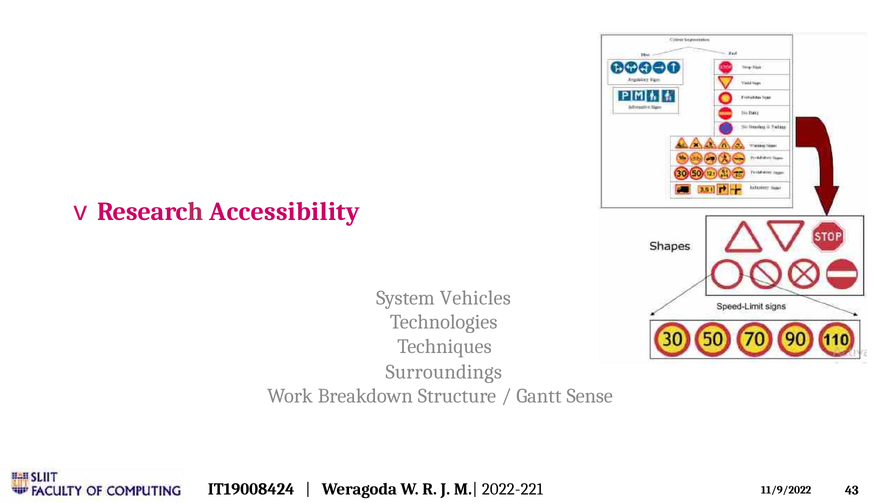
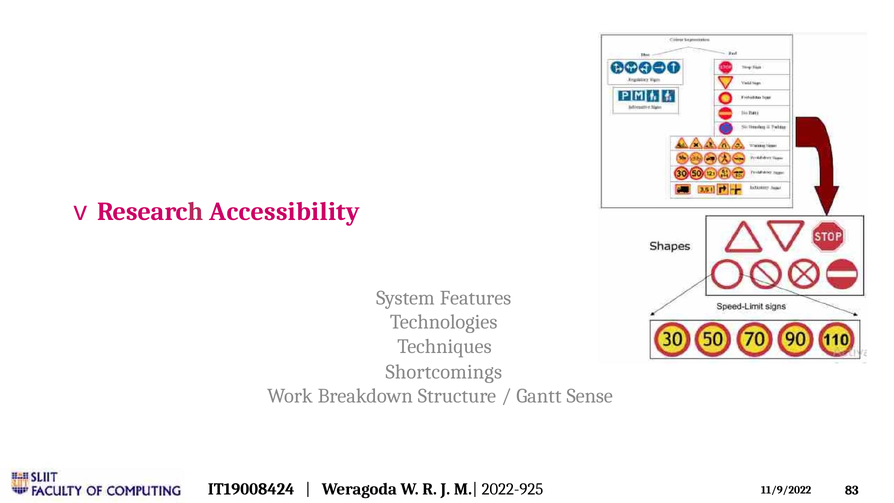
Vehicles: Vehicles -> Features (476, 298)
Surroundings: Surroundings -> Shortcomings (444, 372)
2022-221: 2022-221 -> 2022-925 (512, 489)
43: 43 -> 83 (852, 490)
